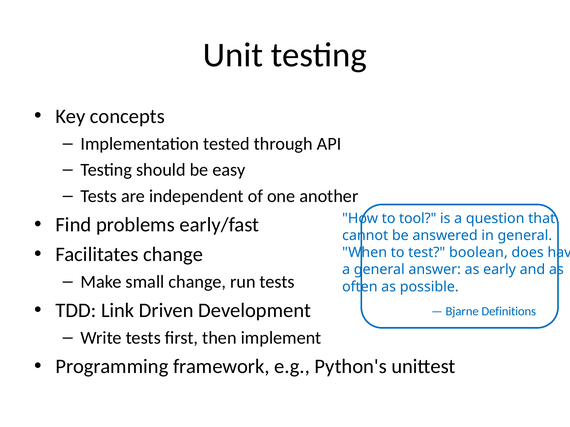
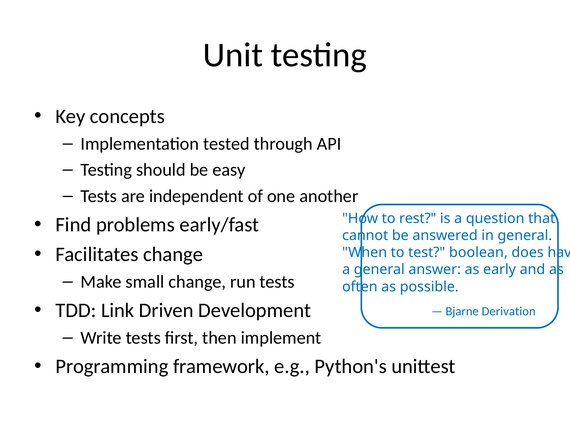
tool: tool -> rest (418, 219)
Definitions: Definitions -> Derivation (509, 312)
